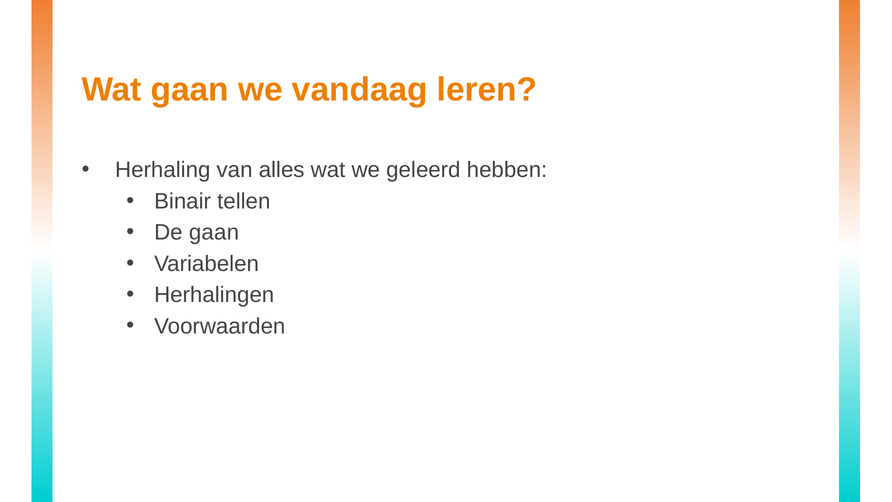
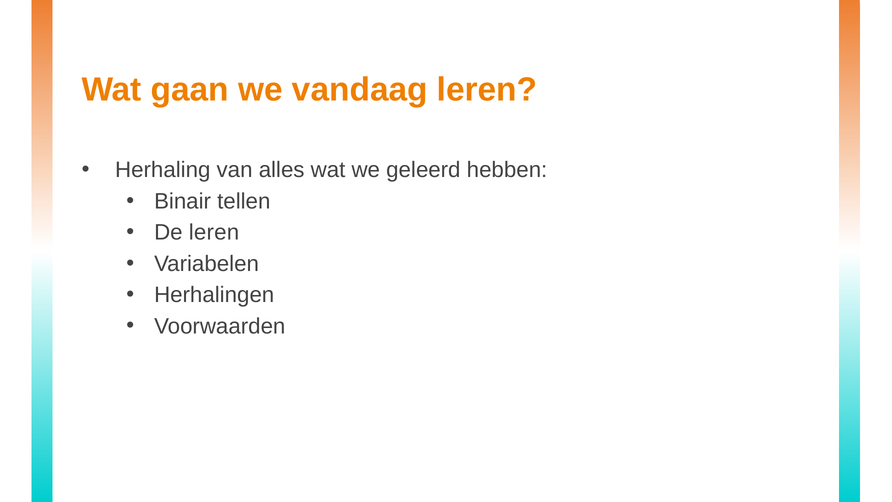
De gaan: gaan -> leren (214, 232)
